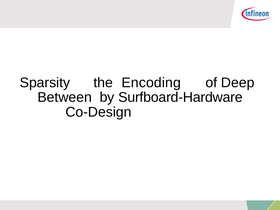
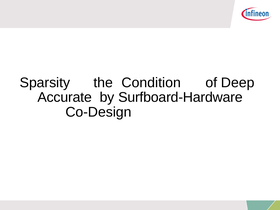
Encoding: Encoding -> Condition (151, 83)
Between: Between -> Accurate (65, 97)
